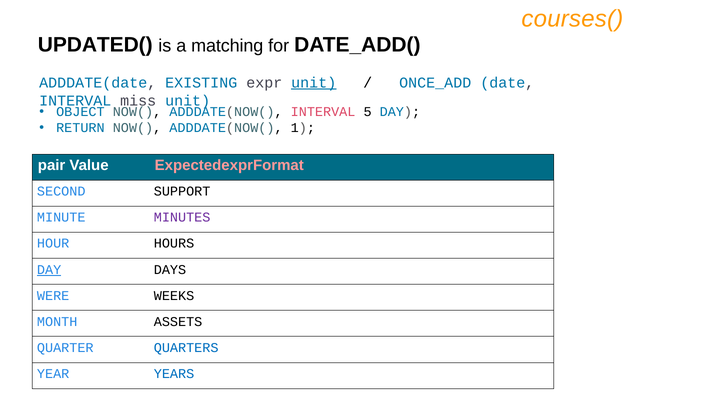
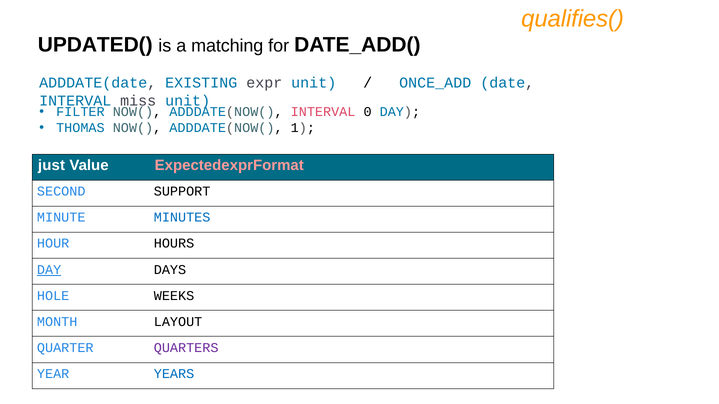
courses(: courses( -> qualifies( (573, 19)
unit underline: present -> none (314, 83)
OBJECT: OBJECT -> FILTER (80, 112)
5: 5 -> 0 (368, 112)
RETURN: RETURN -> THOMAS (80, 128)
pair: pair -> just (52, 166)
MINUTES colour: purple -> blue (182, 218)
WERE: WERE -> HOLE (53, 296)
ASSETS: ASSETS -> LAYOUT (178, 322)
QUARTERS colour: blue -> purple (186, 348)
